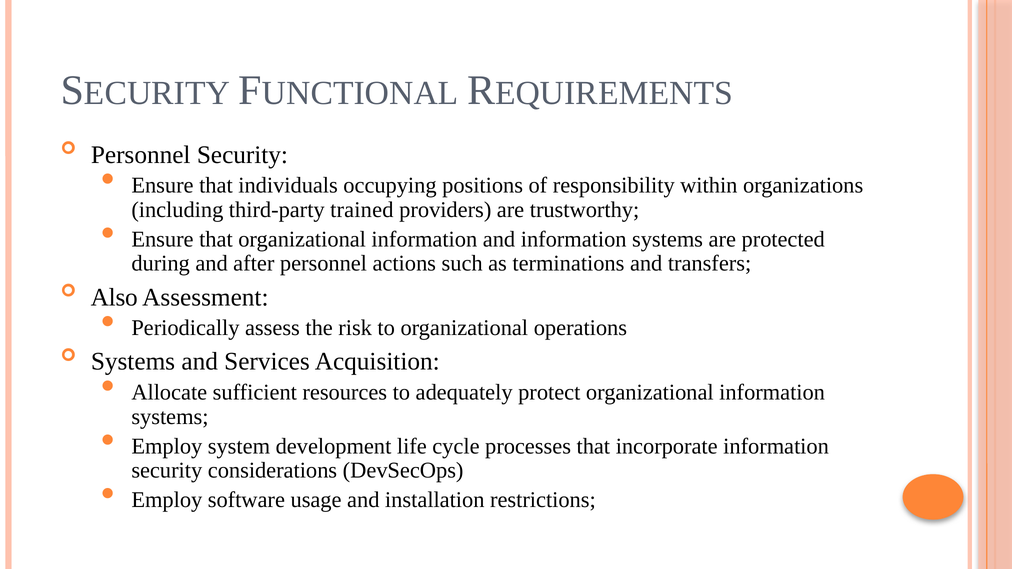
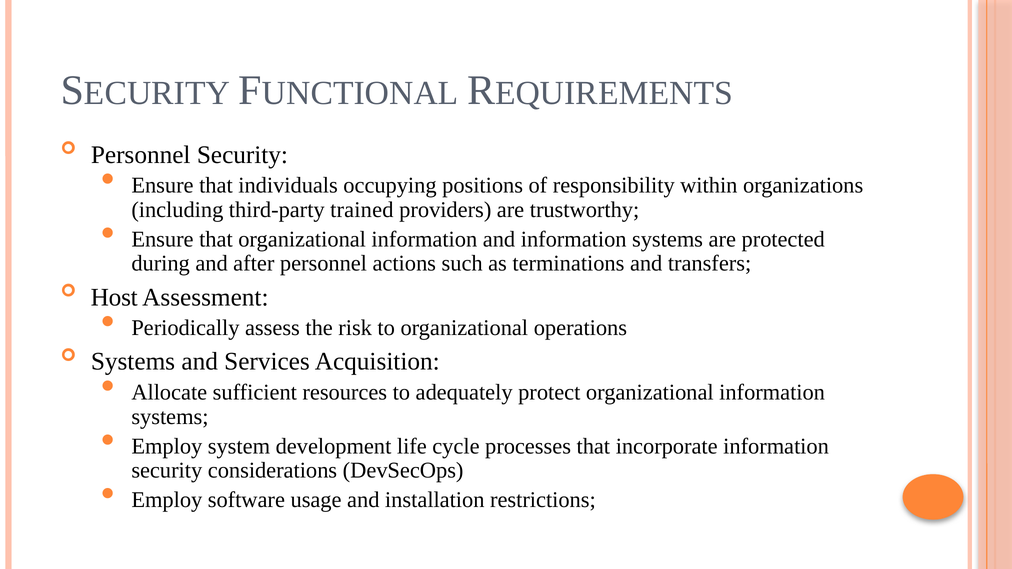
Also: Also -> Host (114, 297)
